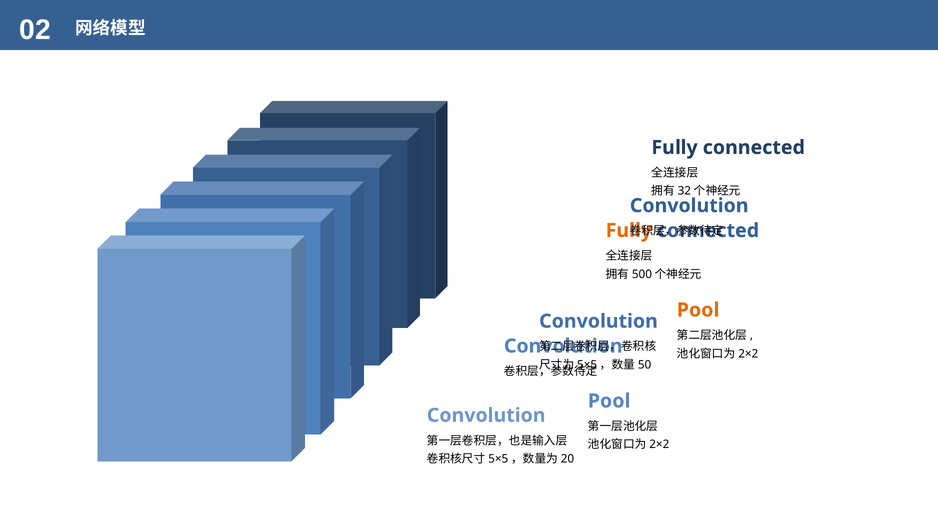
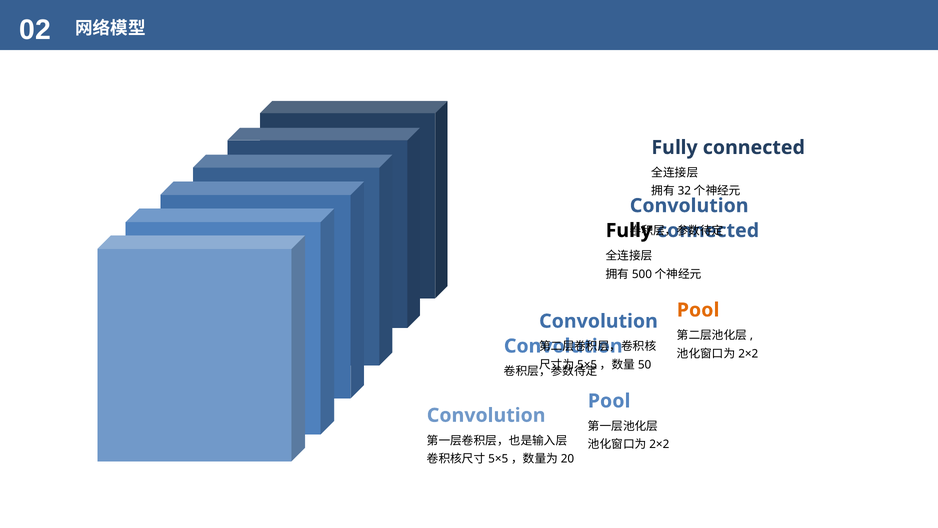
Fully colour: orange -> black (629, 230)
